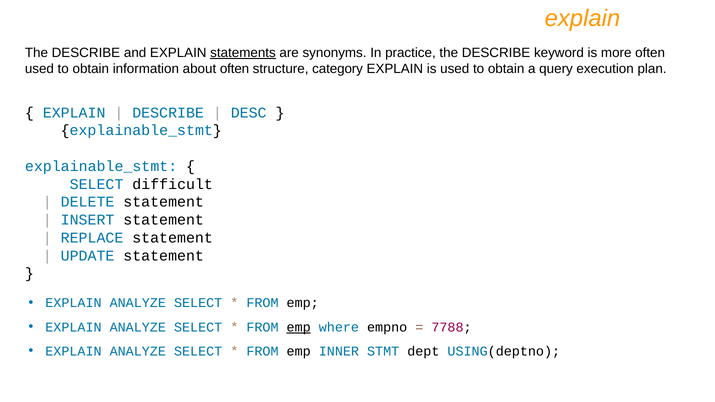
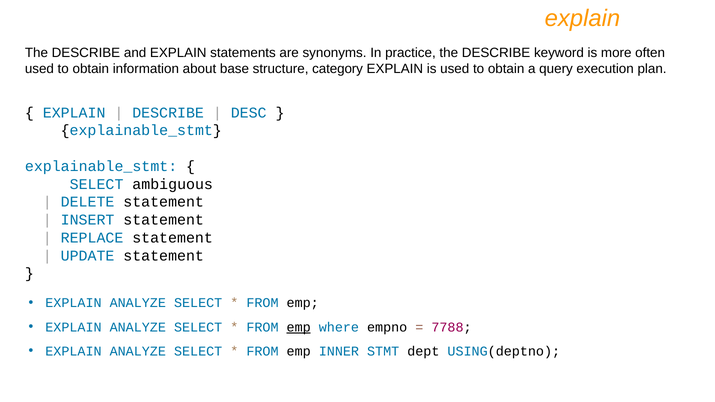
statements underline: present -> none (243, 53)
about often: often -> base (234, 69)
difficult: difficult -> ambiguous (173, 184)
